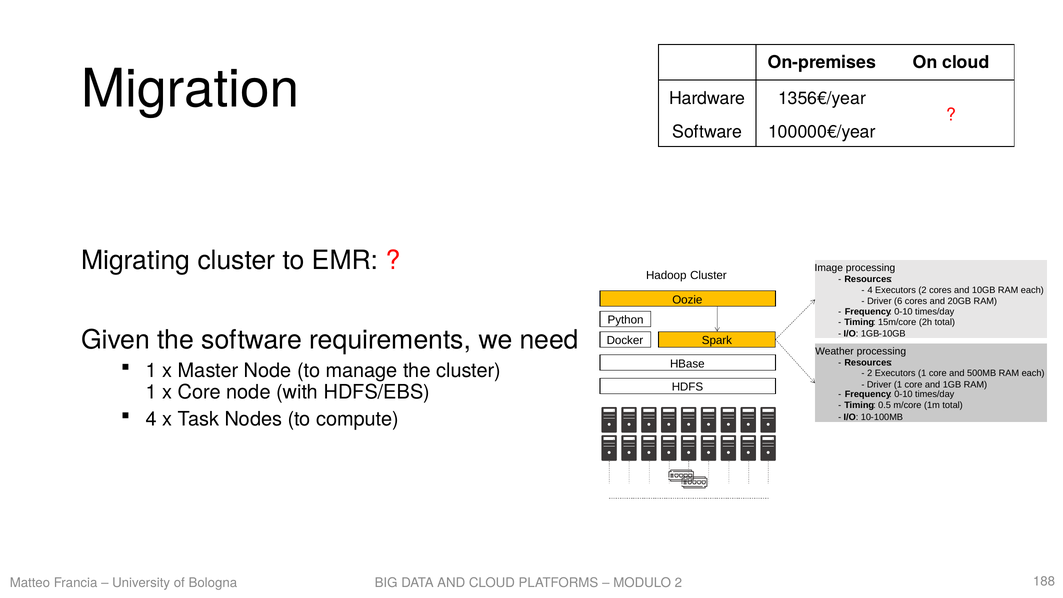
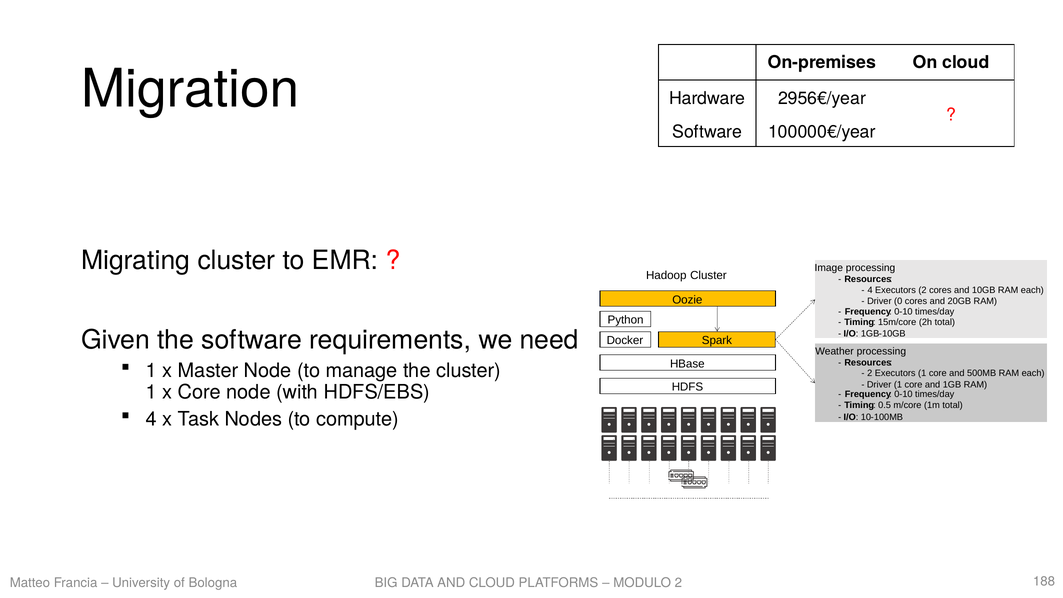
1356€/year: 1356€/year -> 2956€/year (822, 98)
6: 6 -> 0 (898, 301)
